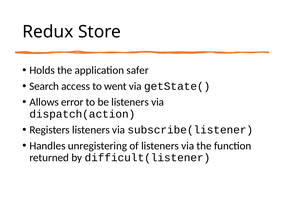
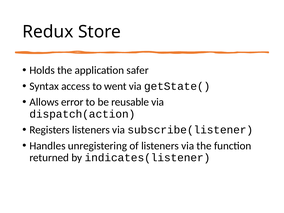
Search: Search -> Syntax (44, 86)
be listeners: listeners -> reusable (130, 102)
difficult(listener: difficult(listener -> indicates(listener (148, 158)
